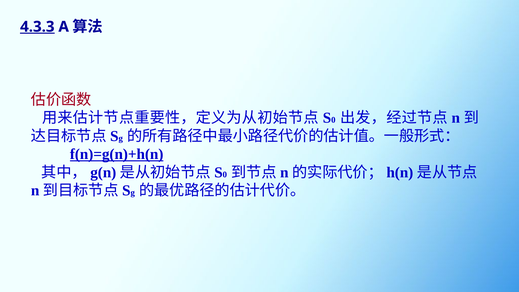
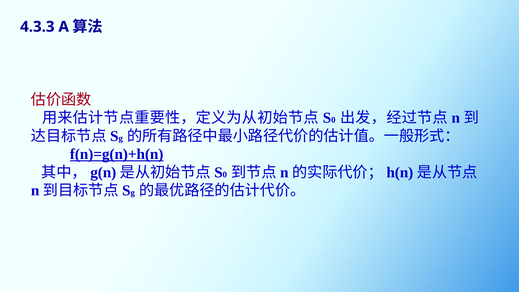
4.3.3 underline: present -> none (37, 27)
